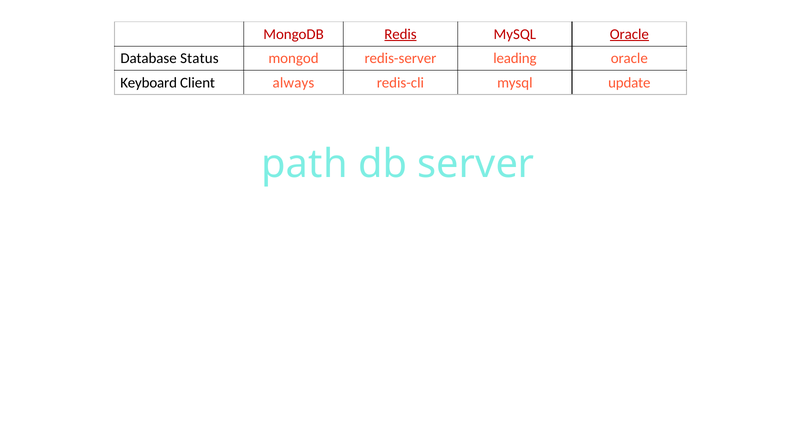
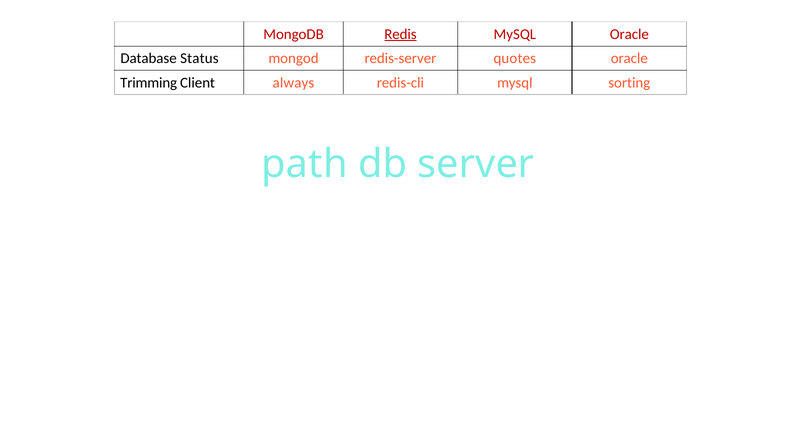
Oracle underline: present -> none (629, 34)
leading: leading -> quotes (515, 58)
Keyboard: Keyboard -> Trimming (149, 83)
update: update -> sorting (629, 83)
